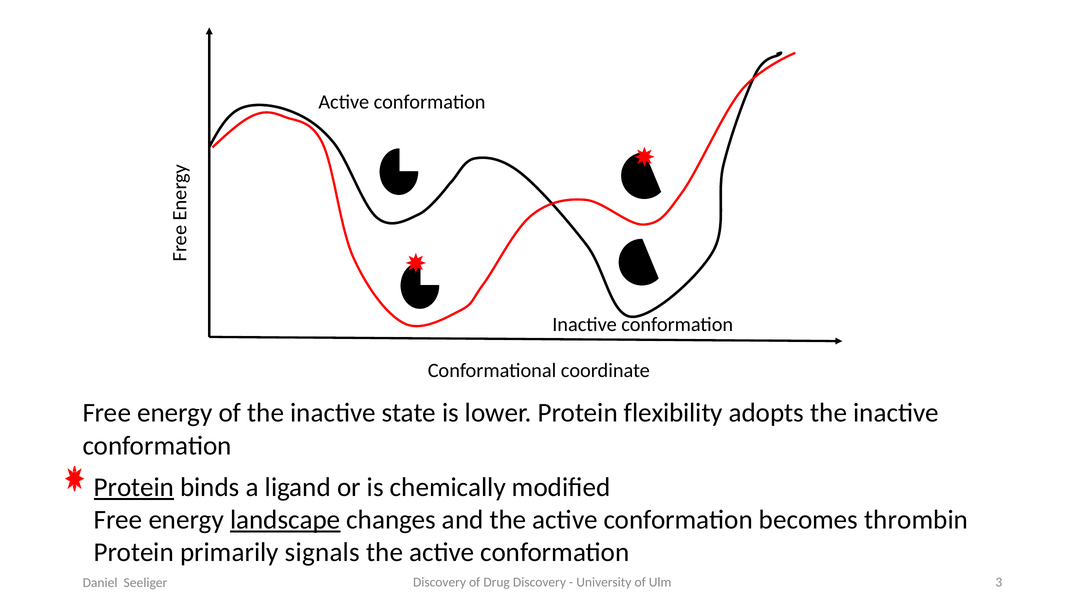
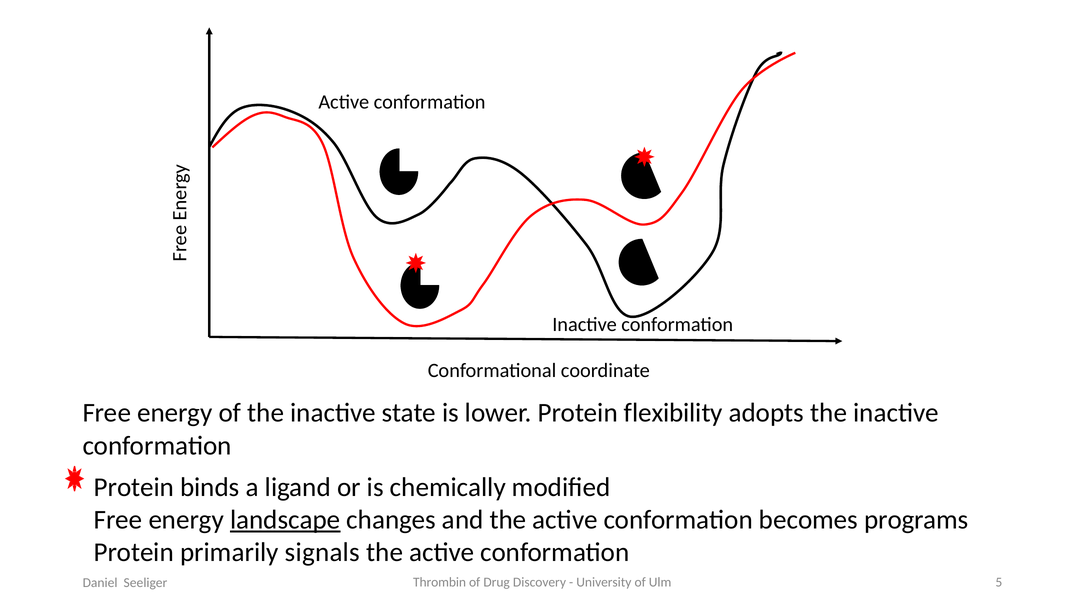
Protein underline: present -> none (134, 488)
thrombin: thrombin -> programs (916, 520)
Discovery: Discovery -> Thrombin (440, 583)
3: 3 -> 5 (999, 583)
